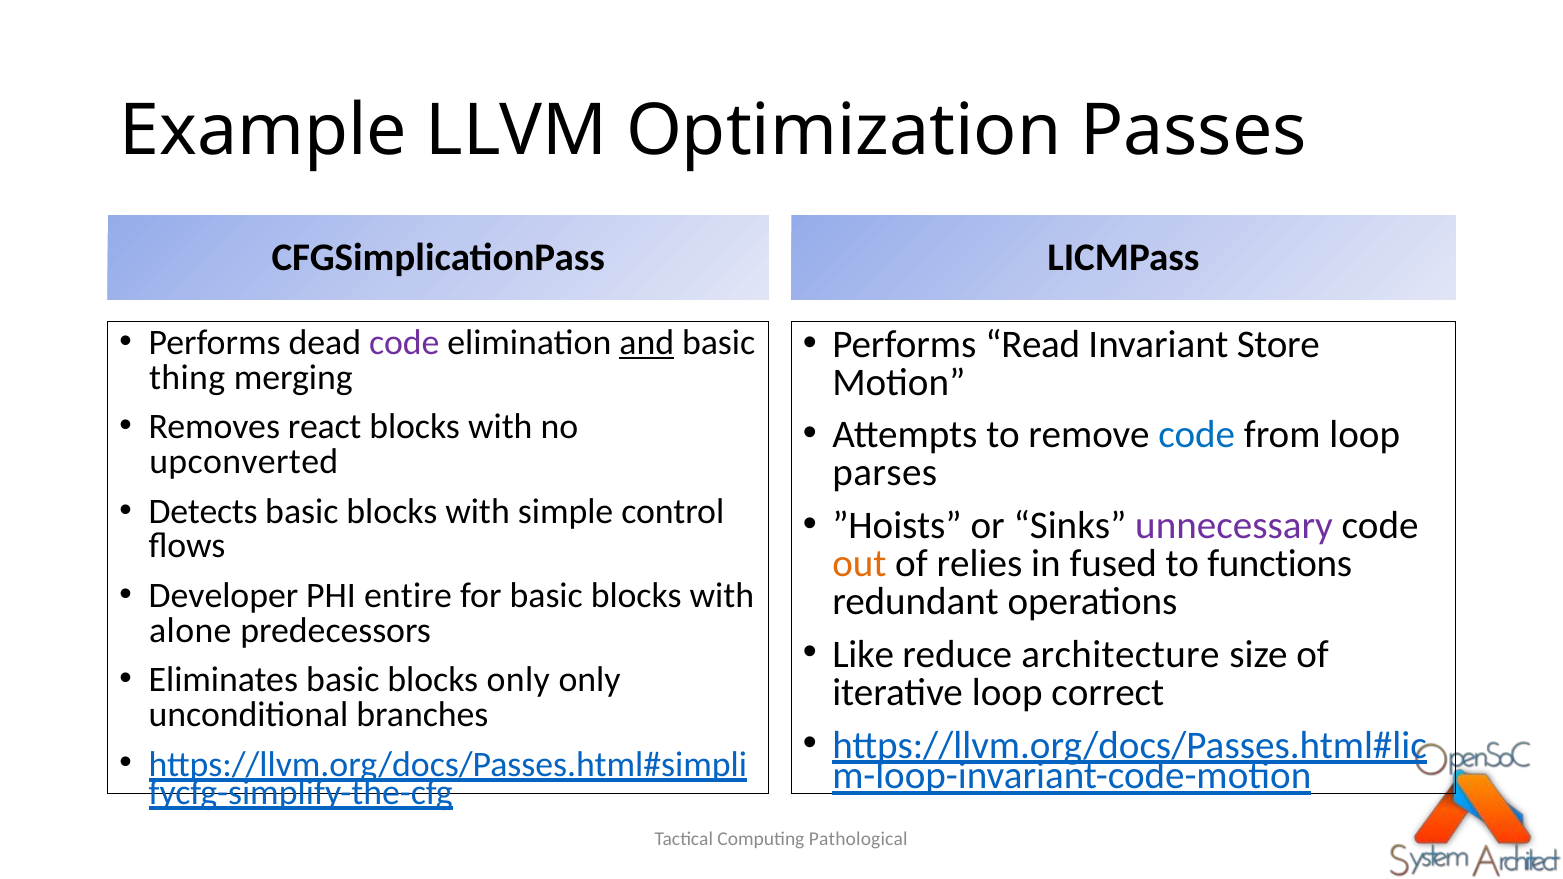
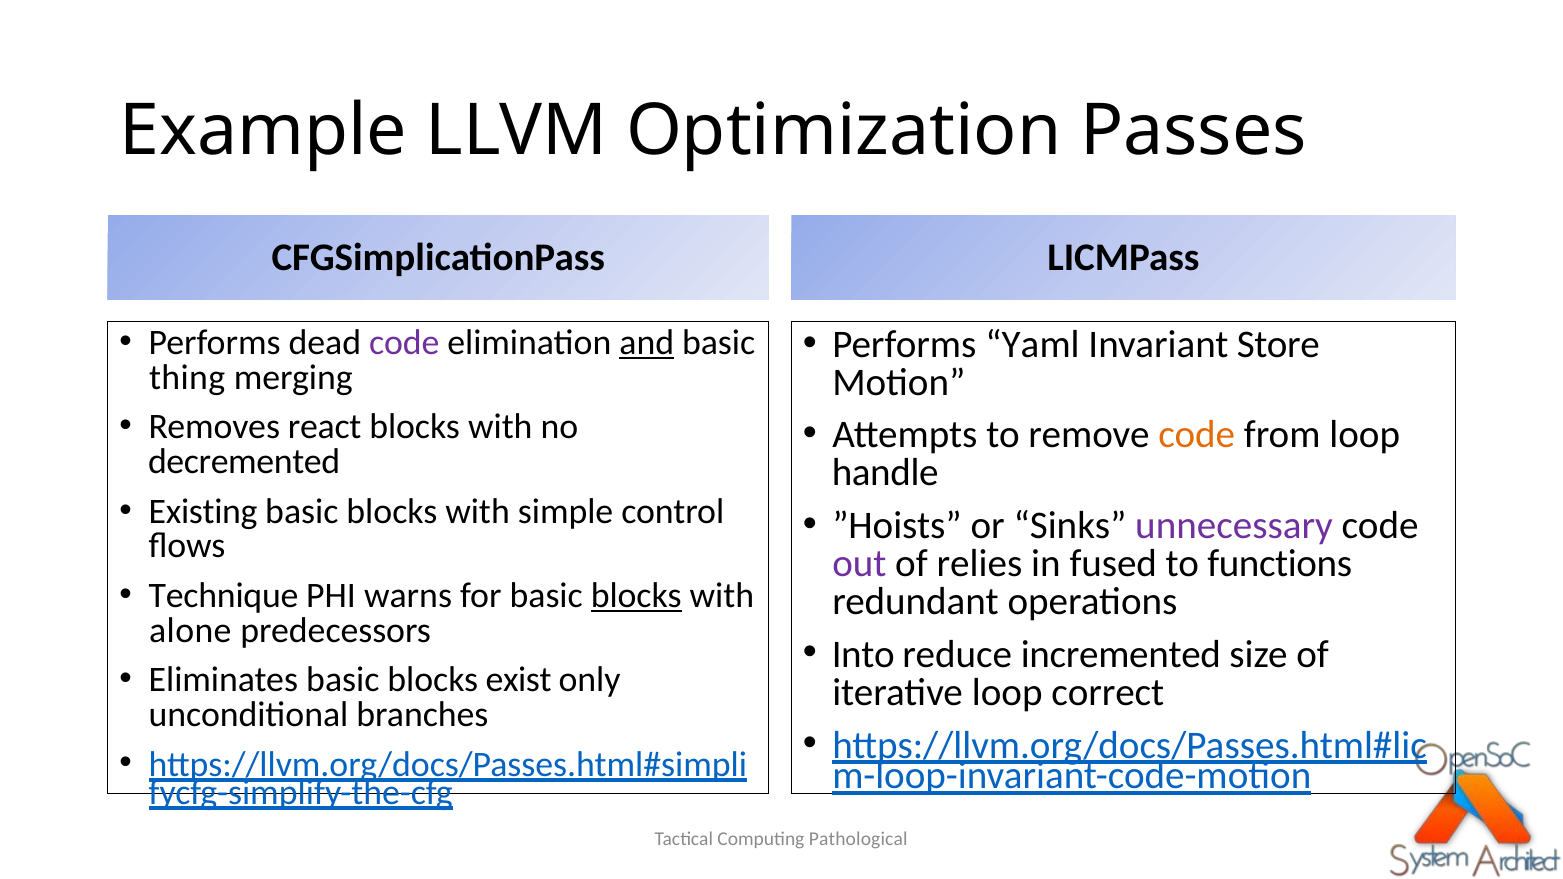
Read: Read -> Yaml (1032, 344)
code colour: blue -> orange (1197, 435)
upconverted: upconverted -> decremented (244, 462)
parses: parses -> handle (885, 473)
Detects: Detects -> Existing (203, 511)
out colour: orange -> purple (859, 564)
Developer: Developer -> Technique (224, 596)
entire: entire -> warns (408, 596)
blocks underline: none -> present (636, 596)
Like: Like -> Into (863, 654)
architecture: architecture -> incremented (1121, 654)
blocks only: only -> exist (519, 680)
